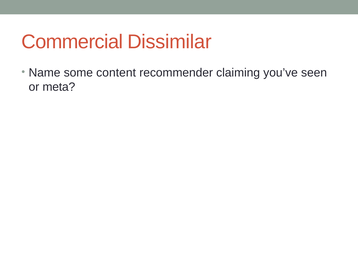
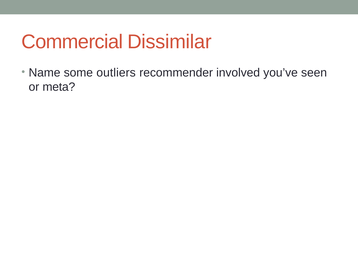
content: content -> outliers (116, 72)
claiming: claiming -> involved (238, 72)
